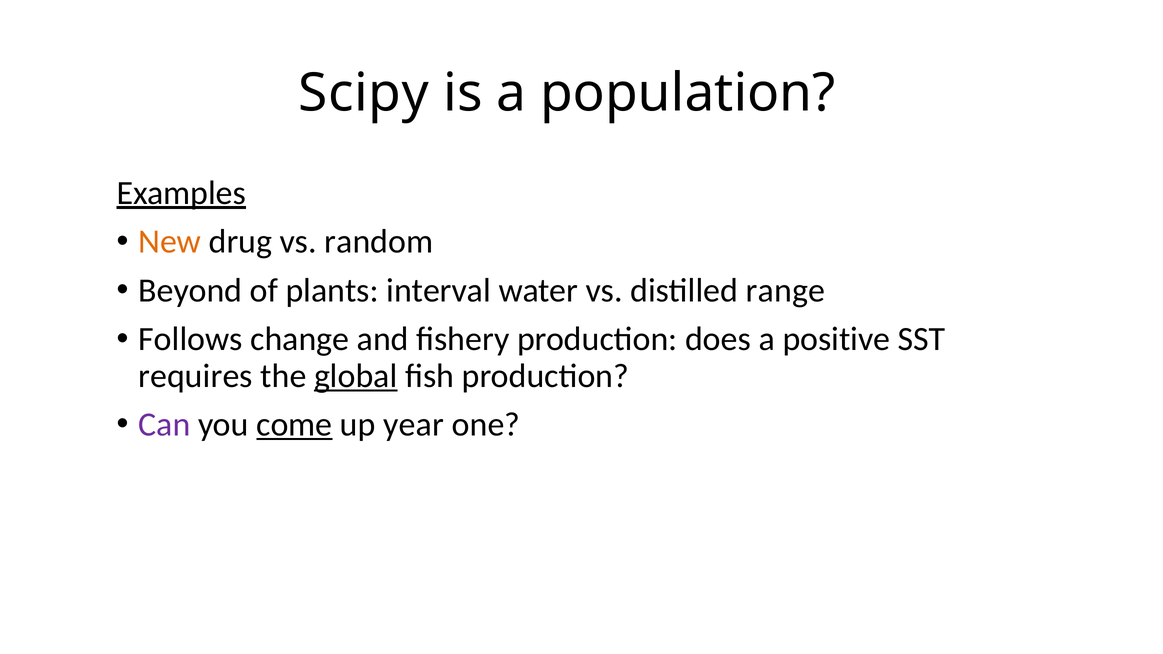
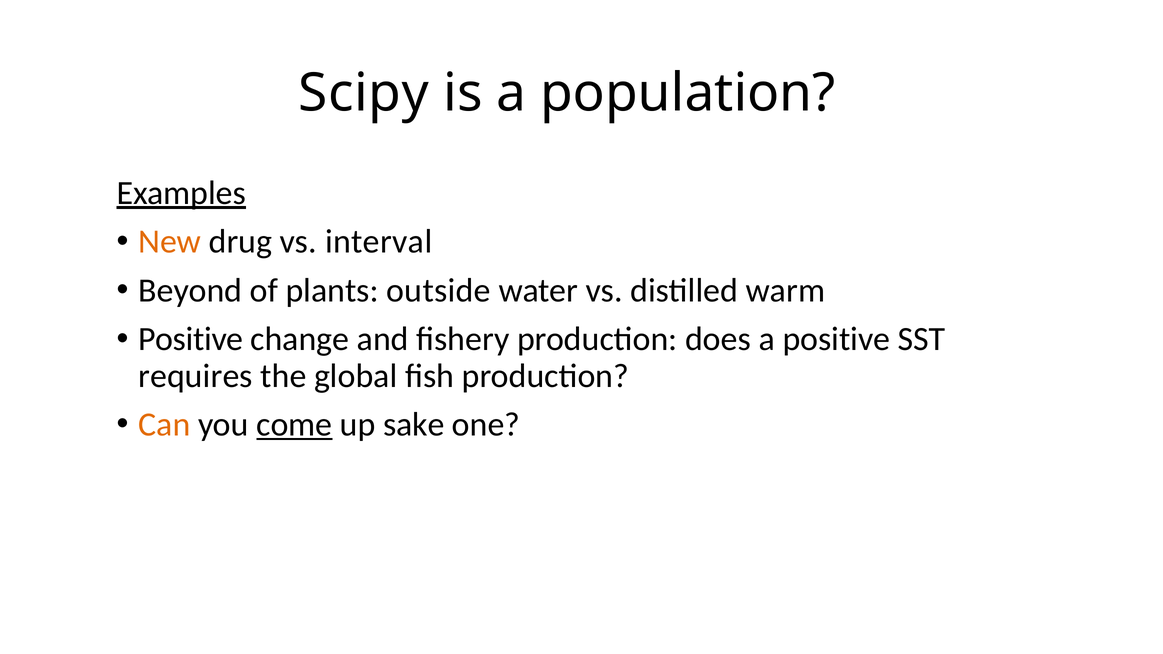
random: random -> interval (379, 242)
interval: interval -> outside (438, 291)
range: range -> warm (785, 291)
Follows: Follows -> Positive (191, 339)
global underline: present -> none (356, 376)
Can colour: purple -> orange (164, 425)
year: year -> sake (414, 425)
